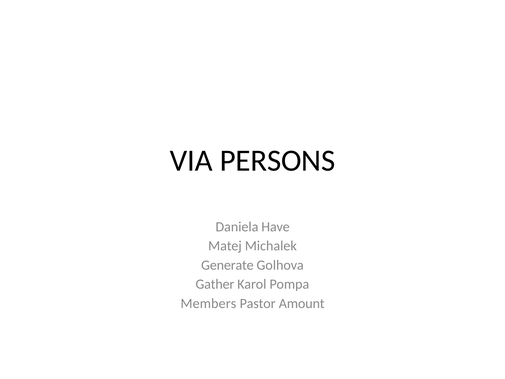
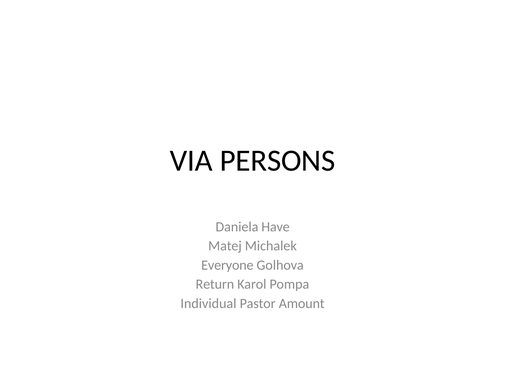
Generate: Generate -> Everyone (227, 265)
Gather: Gather -> Return (215, 284)
Members: Members -> Individual (208, 303)
